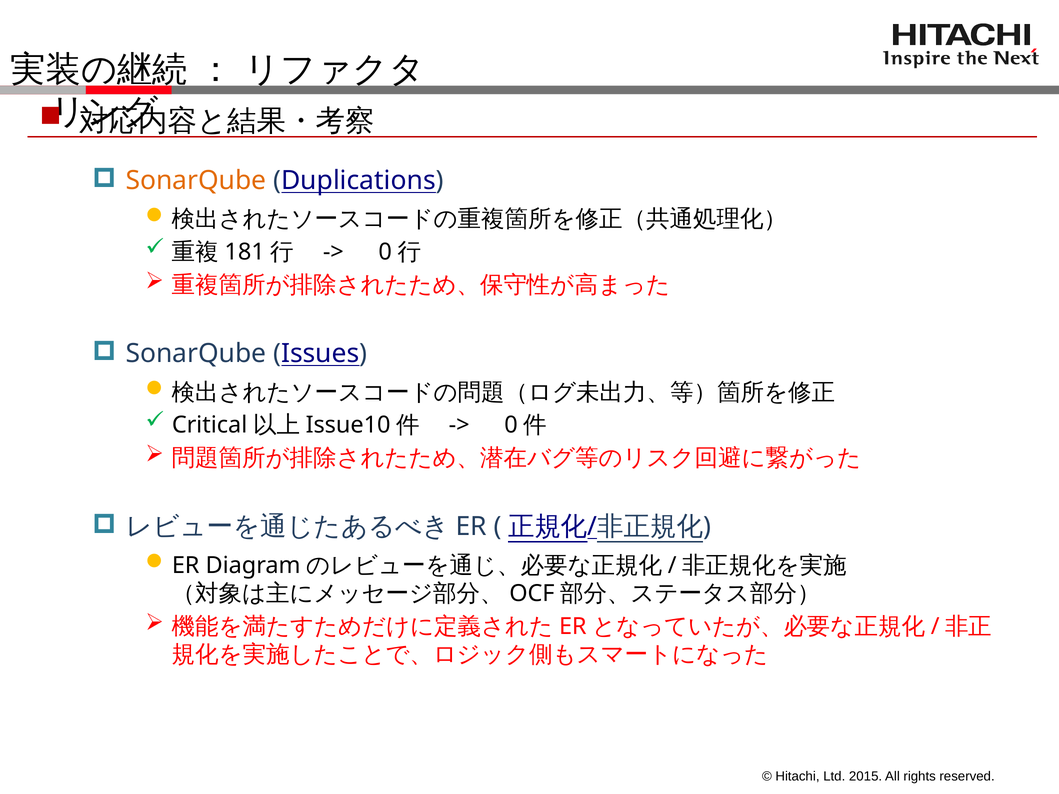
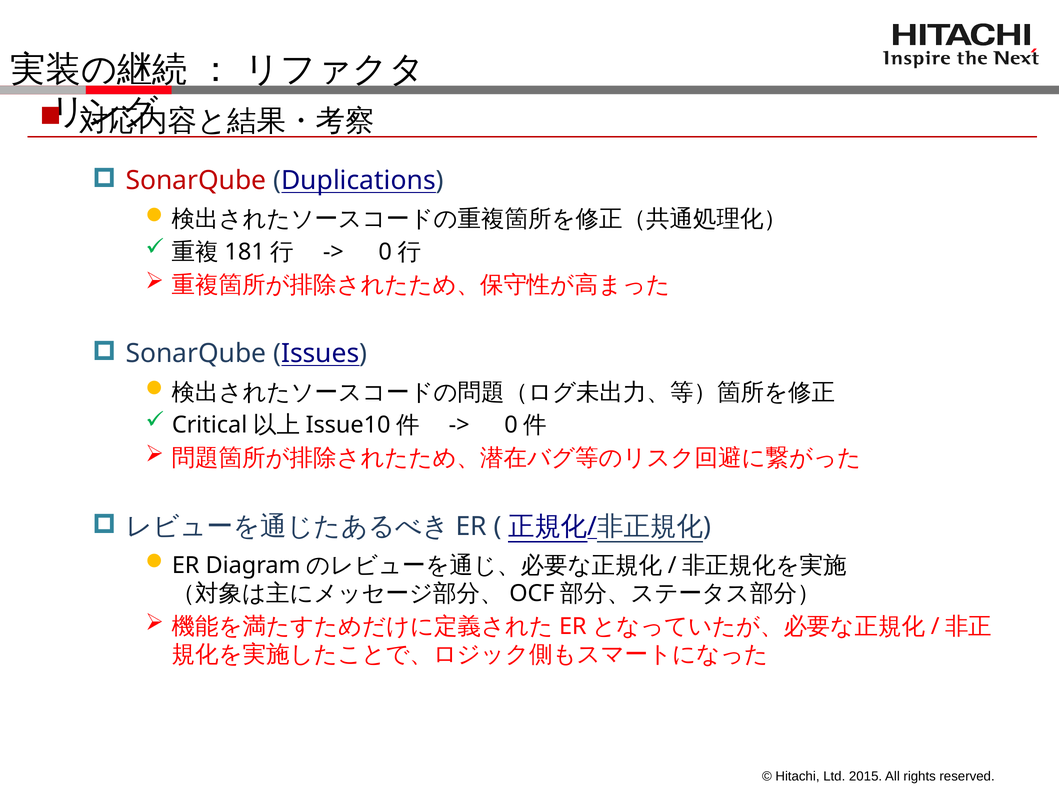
SonarQube colour: orange -> red (196, 181)
